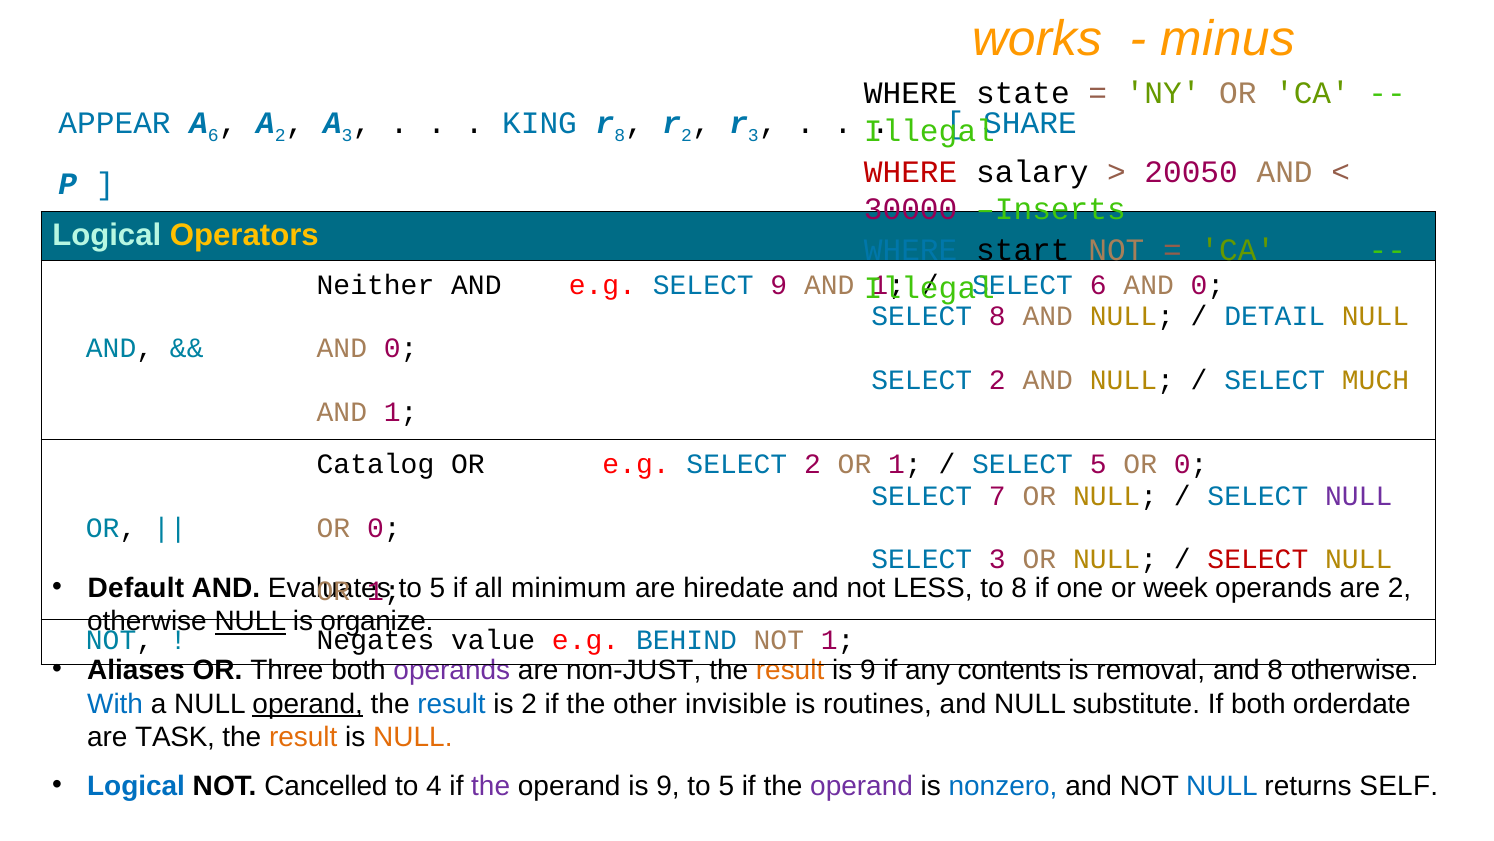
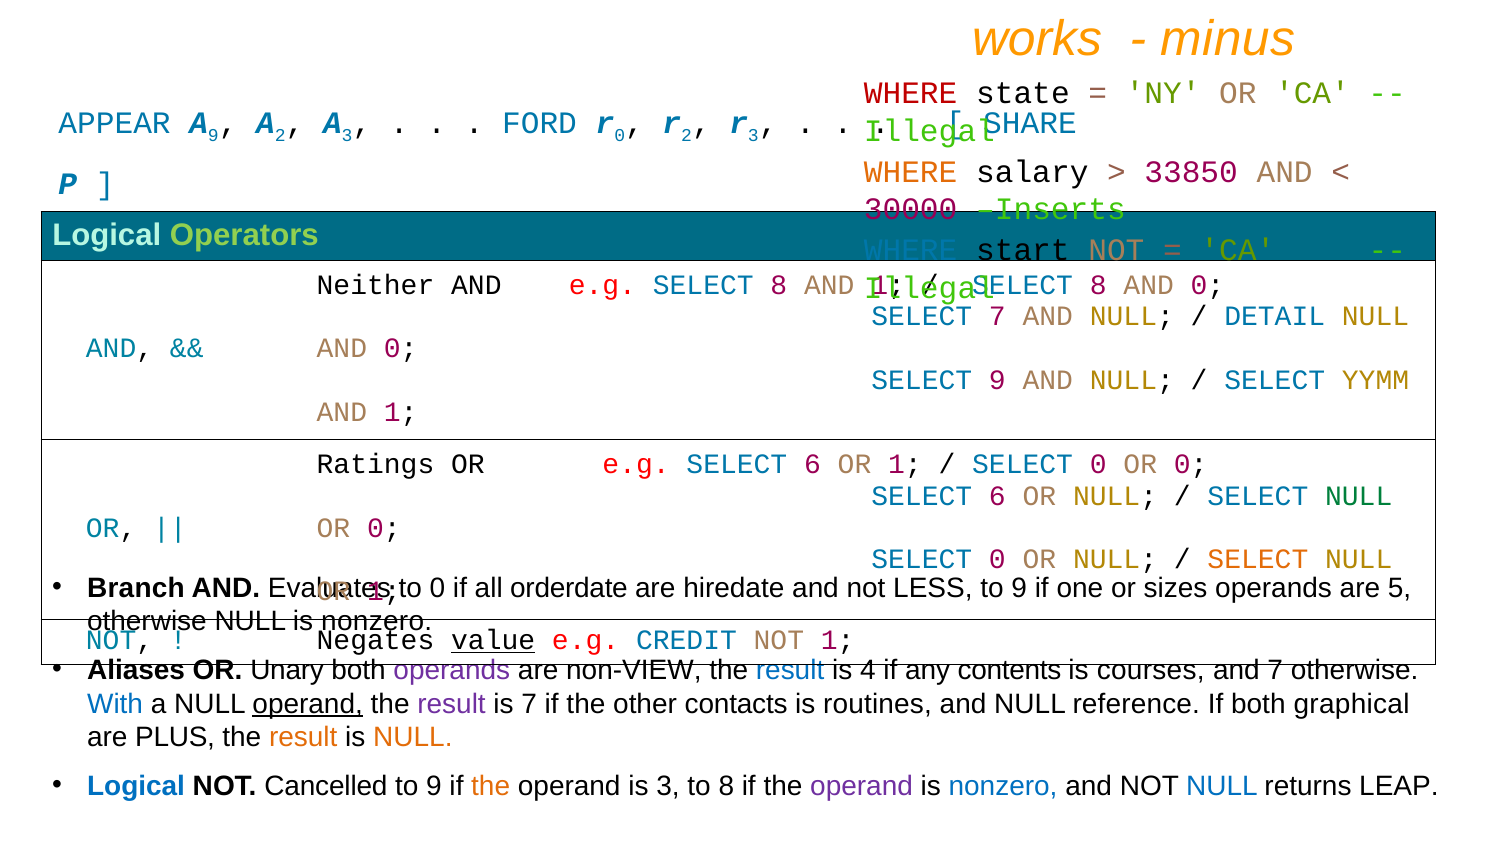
WHERE colour: black -> red (911, 94)
A 6: 6 -> 9 (213, 135)
KING: KING -> FORD (540, 123)
8: 8 -> 0 (620, 135)
WHERE colour: red -> orange (911, 172)
20050: 20050 -> 33850 (1191, 172)
Operators colour: yellow -> light green (244, 235)
e.g SELECT 9: 9 -> 8 (779, 285)
6: 6 -> 8 (1098, 285)
SELECT 8: 8 -> 7 (997, 316)
2: 2 -> 9 (997, 380)
MUCH: MUCH -> YYMM (1376, 380)
Catalog: Catalog -> Ratings (376, 464)
e.g SELECT 2: 2 -> 6 (813, 464)
5: 5 -> 0 (1098, 464)
7: 7 -> 6 (997, 496)
NULL colour: purple -> green (1359, 496)
3: 3 -> 0 (997, 559)
SELECT colour: red -> orange (1258, 559)
Default: Default -> Branch (136, 588)
5: 5 -> 0 (437, 588)
minimum: minimum -> orderdate (569, 588)
8: 8 -> 9 (1019, 588)
week: week -> sizes (1176, 588)
are 2: 2 -> 5 (1400, 588)
NULL underline: present -> none (250, 621)
organize: organize -> nonzero (377, 621)
value underline: none -> present (493, 640)
BEHIND: BEHIND -> CREDIT (686, 640)
Three: Three -> Unary (287, 670)
non-JUST: non-JUST -> non-VIEW (634, 670)
result colour: orange -> blue (790, 670)
9: 9 -> 4 (868, 670)
removal: removal -> courses (1151, 670)
and 8: 8 -> 7 (1275, 670)
result colour: blue -> purple (452, 703)
is 2: 2 -> 7 (529, 703)
invisible: invisible -> contacts (736, 703)
substitute: substitute -> reference (1136, 703)
orderdate: orderdate -> graphical (1352, 703)
TASK: TASK -> PLUS (175, 737)
4: 4 -> 9 (434, 785)
the colour: purple -> orange (491, 785)
operand is 9: 9 -> 3 (668, 785)
5: 5 -> 8 (726, 785)
SELF: SELF -> LEAP (1399, 785)
